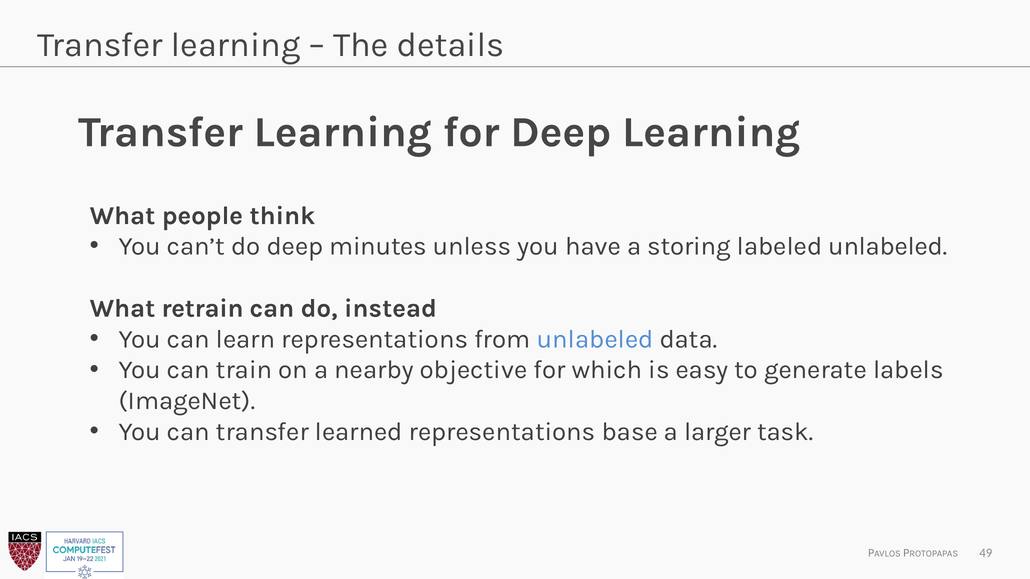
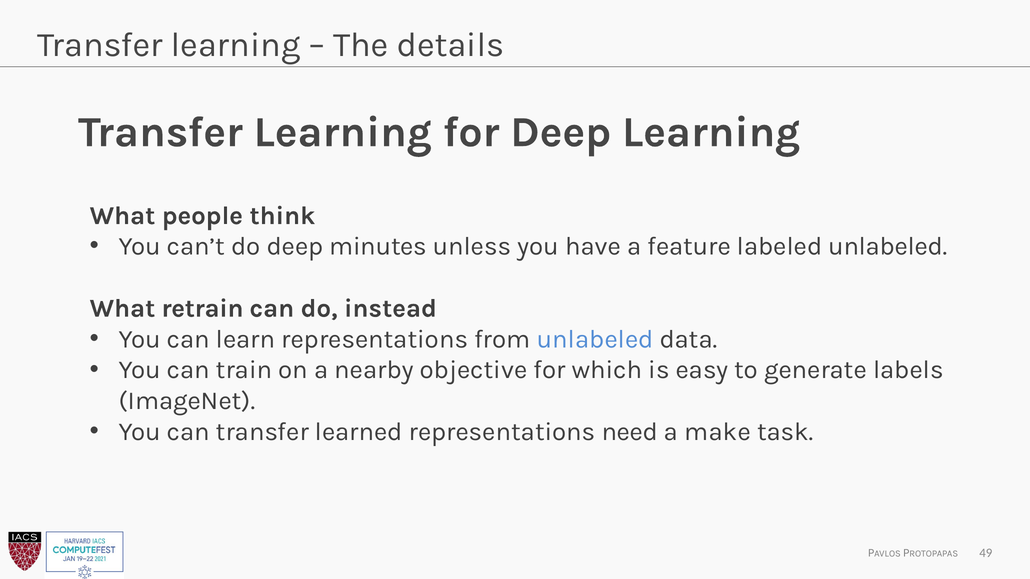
storing: storing -> feature (689, 247)
base: base -> need (630, 432)
larger: larger -> make (718, 432)
